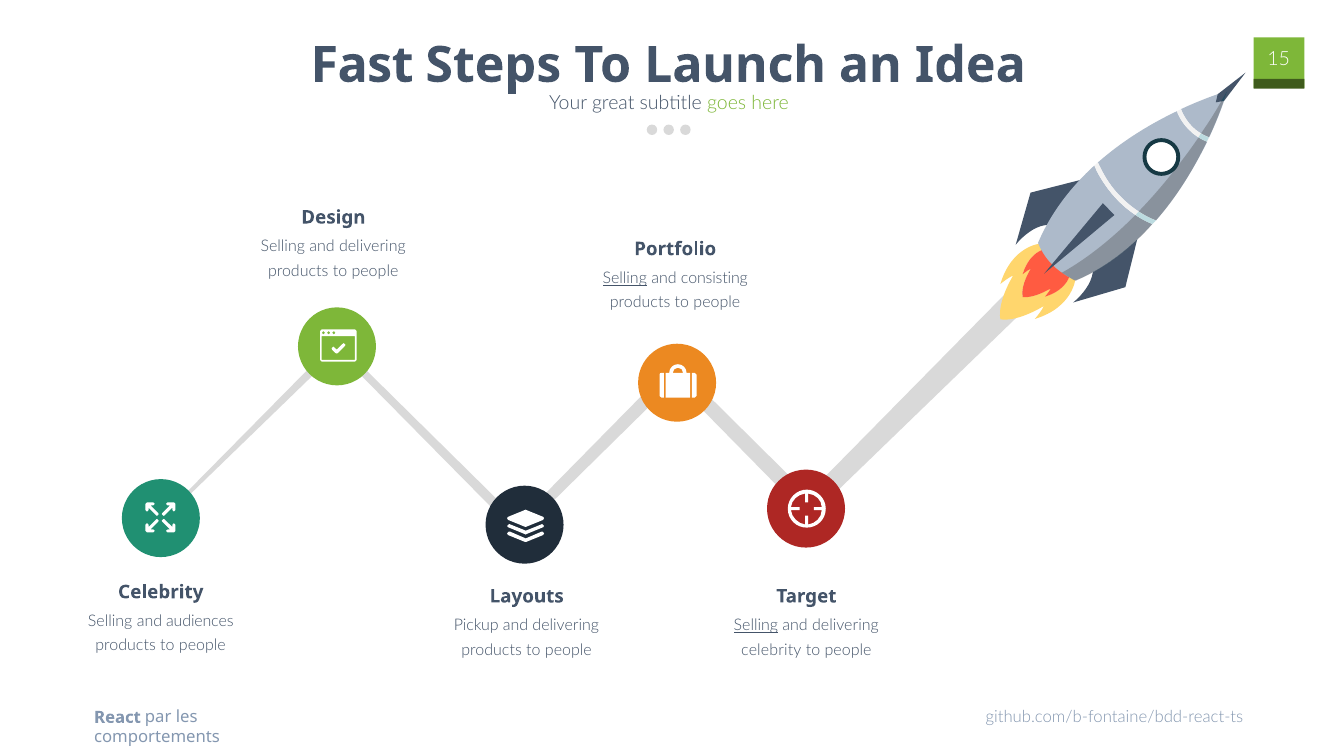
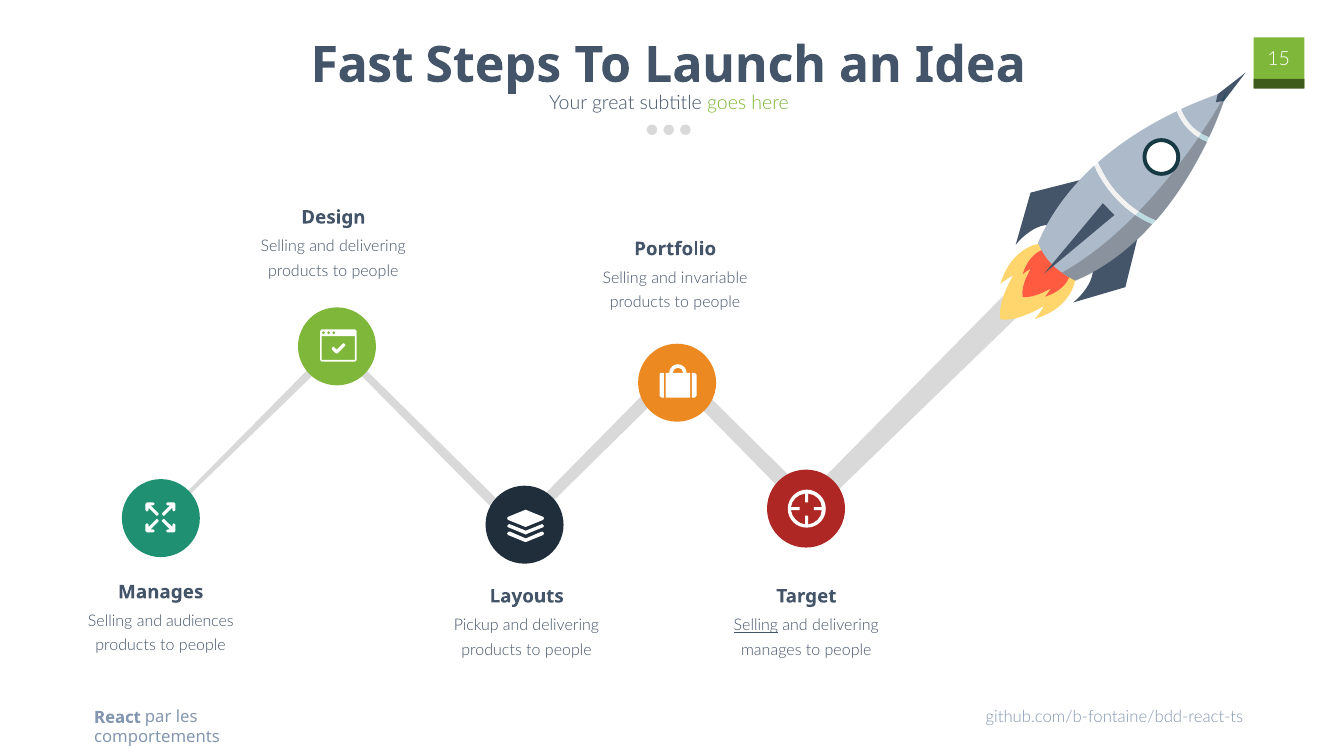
Selling underline: present -> none (625, 278)
consisting: consisting -> invariable (714, 278)
Celebrity: Celebrity -> Manages (161, 592)
celebrity: celebrity -> manages (771, 650)
